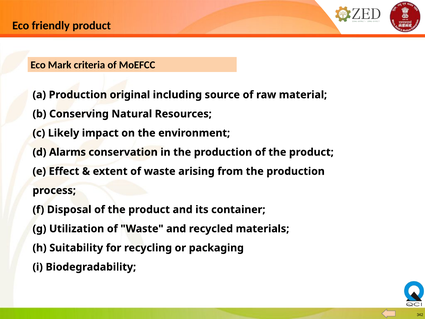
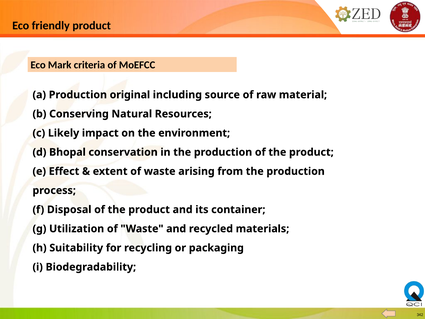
Alarms: Alarms -> Bhopal (67, 152)
